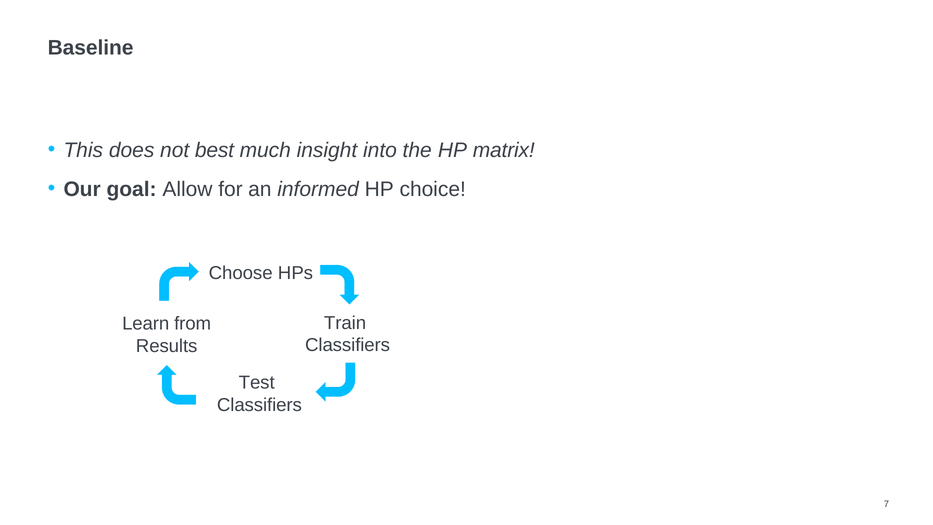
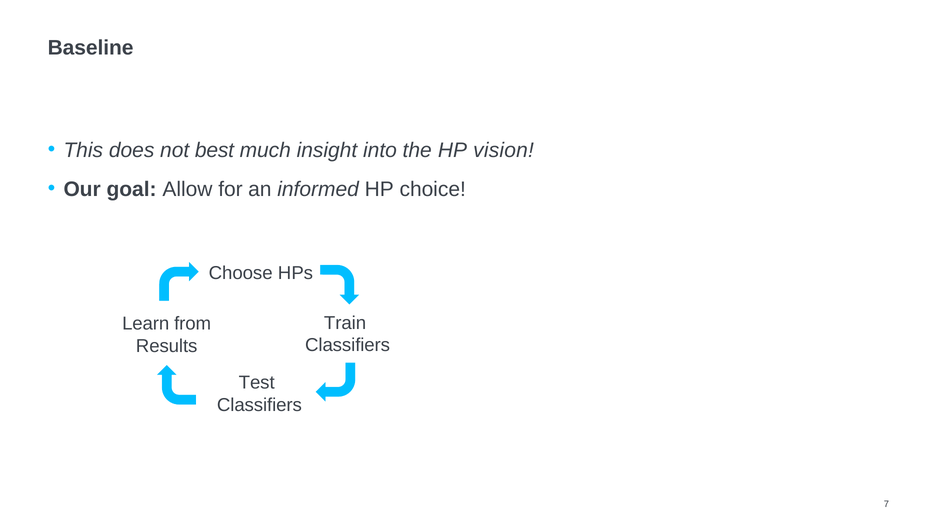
matrix: matrix -> vision (504, 150)
